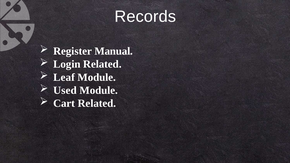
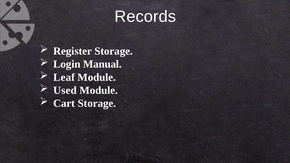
Register Manual: Manual -> Storage (114, 51)
Login Related: Related -> Manual (102, 64)
Cart Related: Related -> Storage (97, 103)
